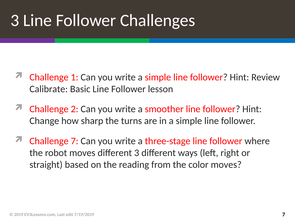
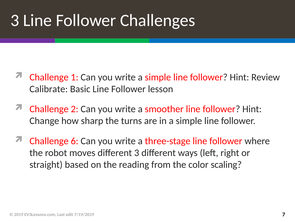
Challenge 7: 7 -> 6 (75, 141)
color moves: moves -> scaling (226, 164)
